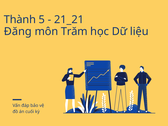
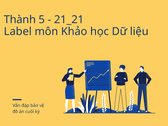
Đăng: Đăng -> Label (18, 31)
Trăm: Trăm -> Khảo (74, 31)
